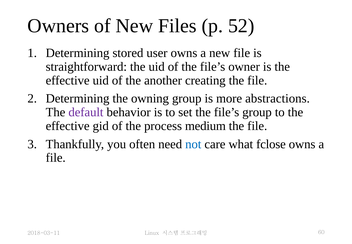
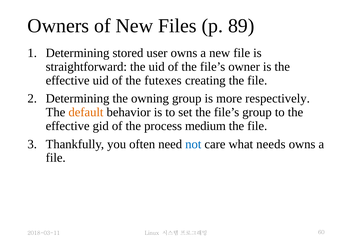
52: 52 -> 89 (241, 26)
another: another -> futexes (163, 80)
abstractions: abstractions -> respectively (278, 98)
default colour: purple -> orange (86, 112)
fclose: fclose -> needs (271, 144)
